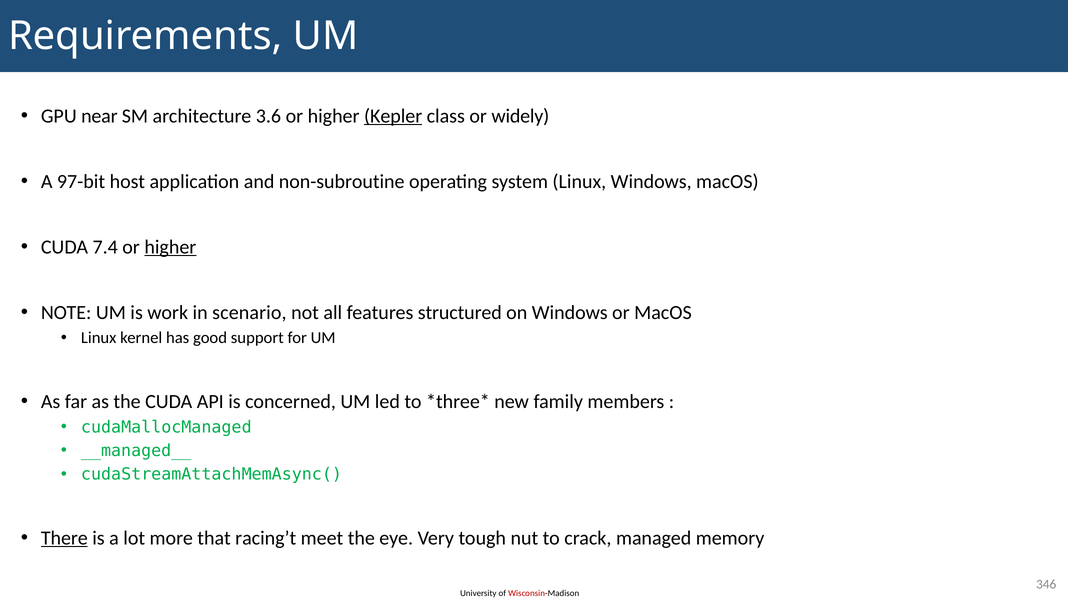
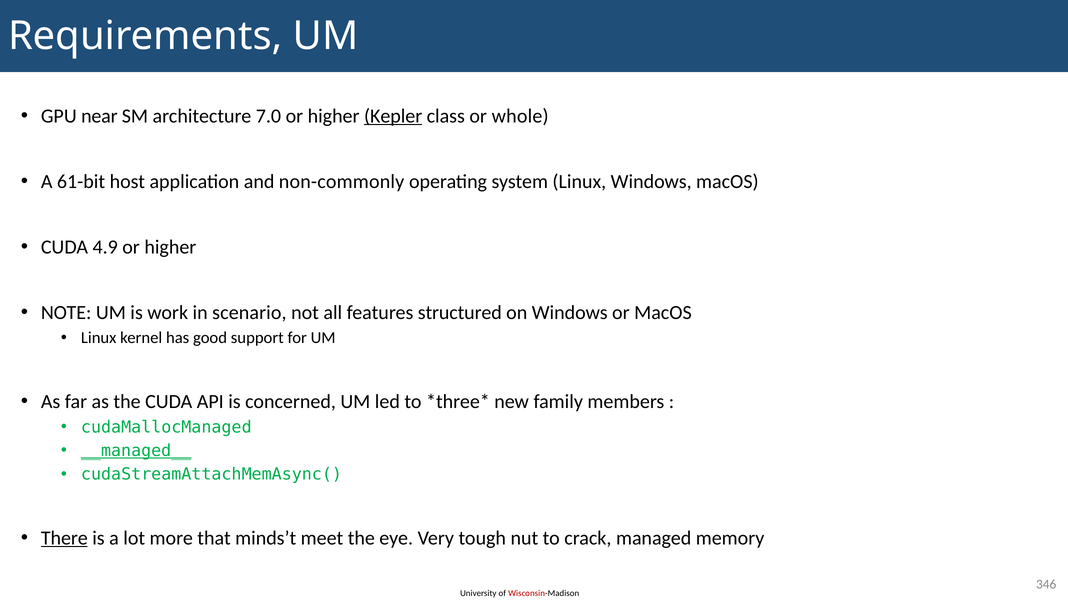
3.6: 3.6 -> 7.0 (268, 116)
widely: widely -> whole (520, 116)
97-bit: 97-bit -> 61-bit (81, 181)
non-subroutine: non-subroutine -> non-commonly (342, 181)
7.4: 7.4 -> 4.9 (105, 247)
higher underline: present -> none (170, 247)
__managed__ underline: none -> present (136, 450)
racing’t: racing’t -> minds’t (266, 538)
